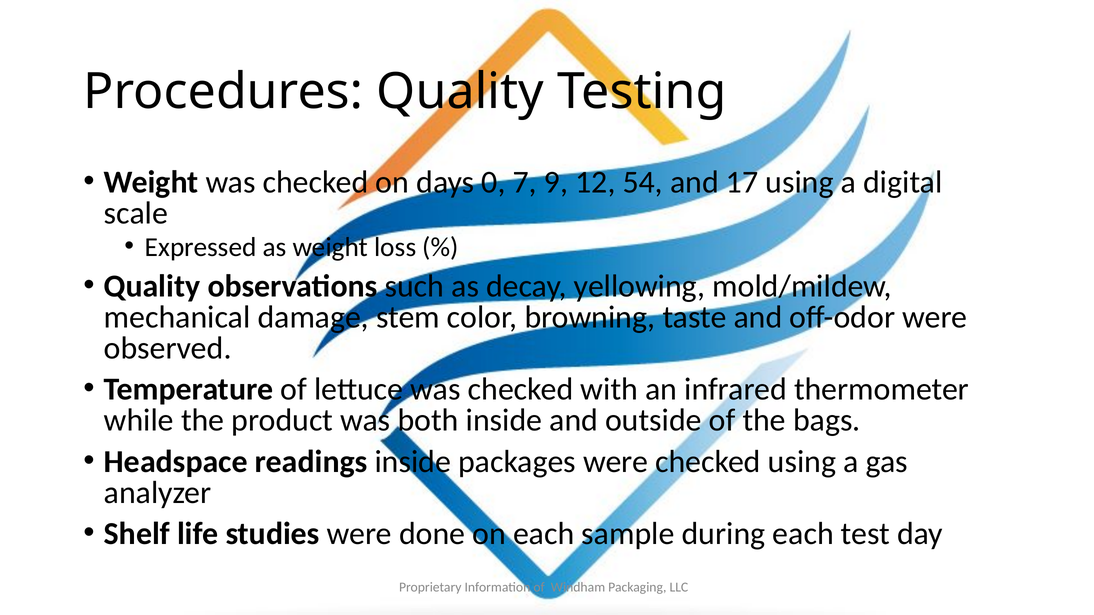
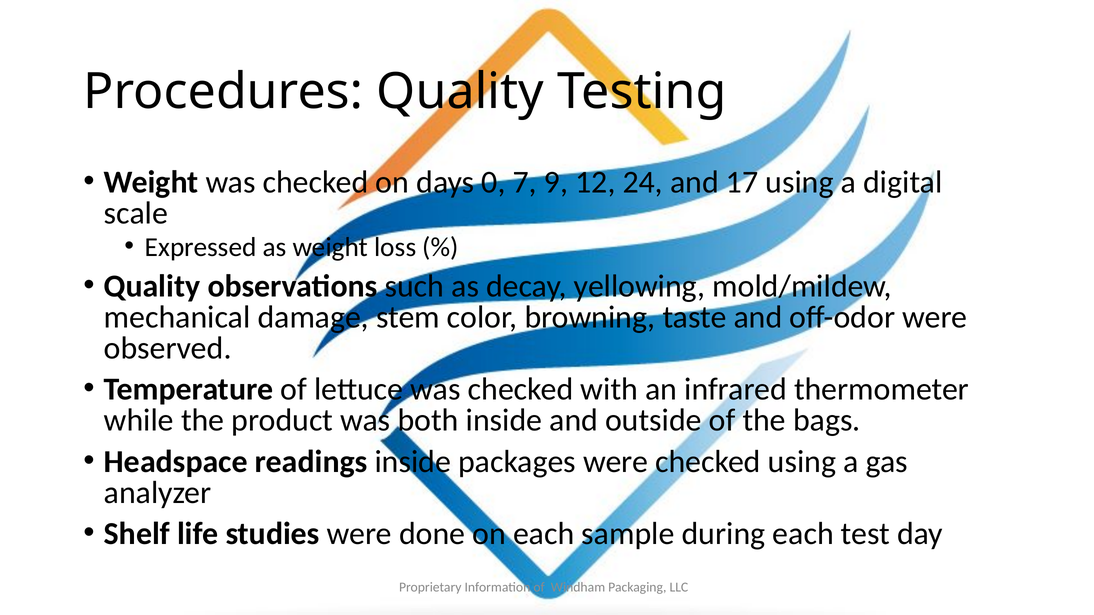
54: 54 -> 24 (643, 182)
